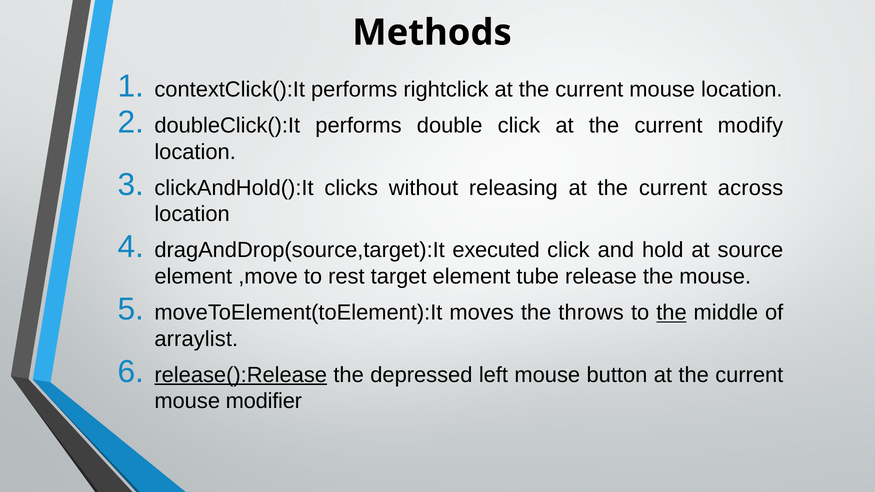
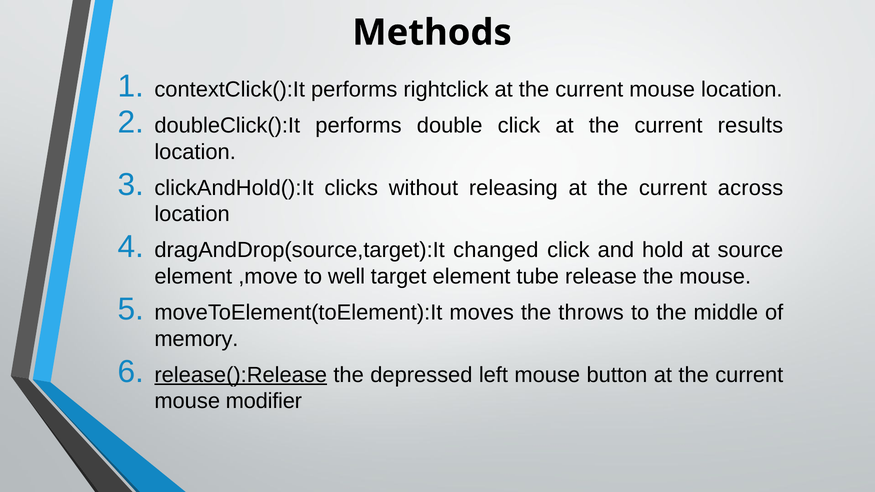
modify: modify -> results (750, 126)
executed: executed -> changed (496, 250)
rest: rest -> well (346, 277)
the underline: present -> none (671, 313)
arraylist: arraylist -> memory (196, 339)
